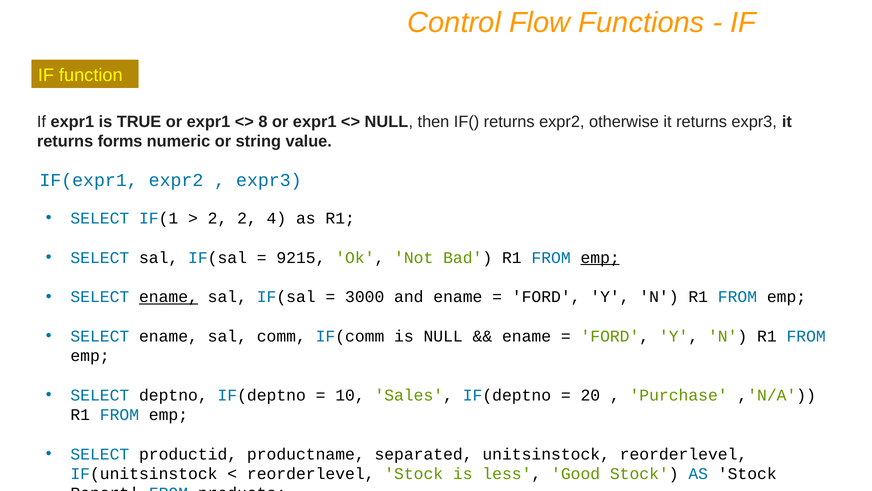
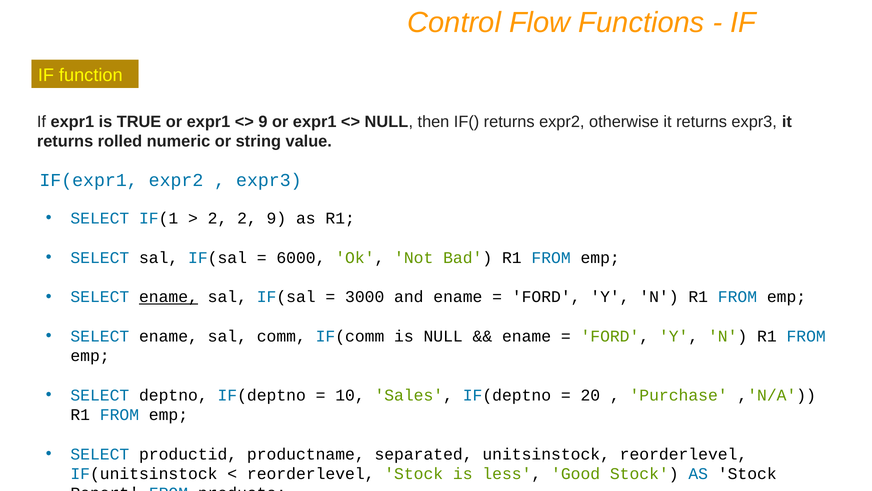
8: 8 -> 9 (263, 122)
forms: forms -> rolled (120, 141)
2 4: 4 -> 9 (276, 218)
9215: 9215 -> 6000 (301, 257)
emp underline: present -> none (600, 257)
